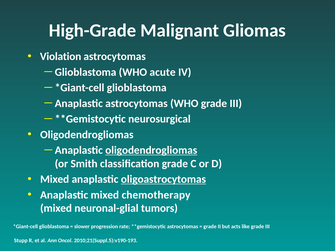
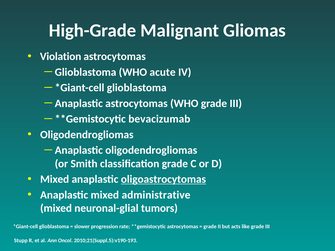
neurosurgical: neurosurgical -> bevacizumab (159, 119)
oligodendrogliomas underline: present -> none (151, 150)
chemotherapy: chemotherapy -> administrative (156, 195)
